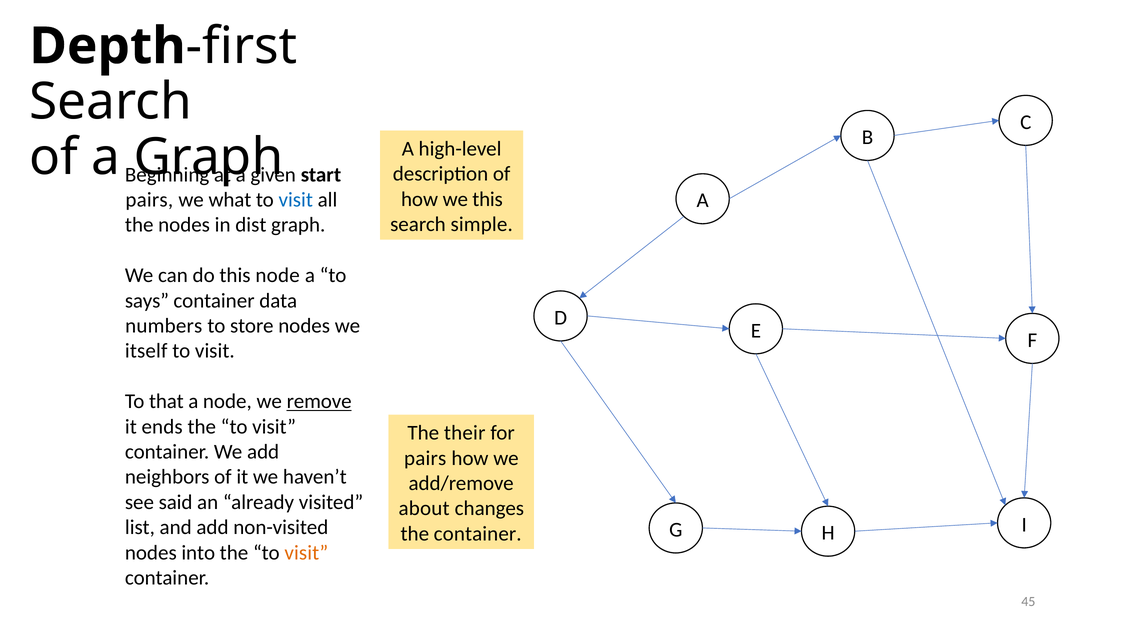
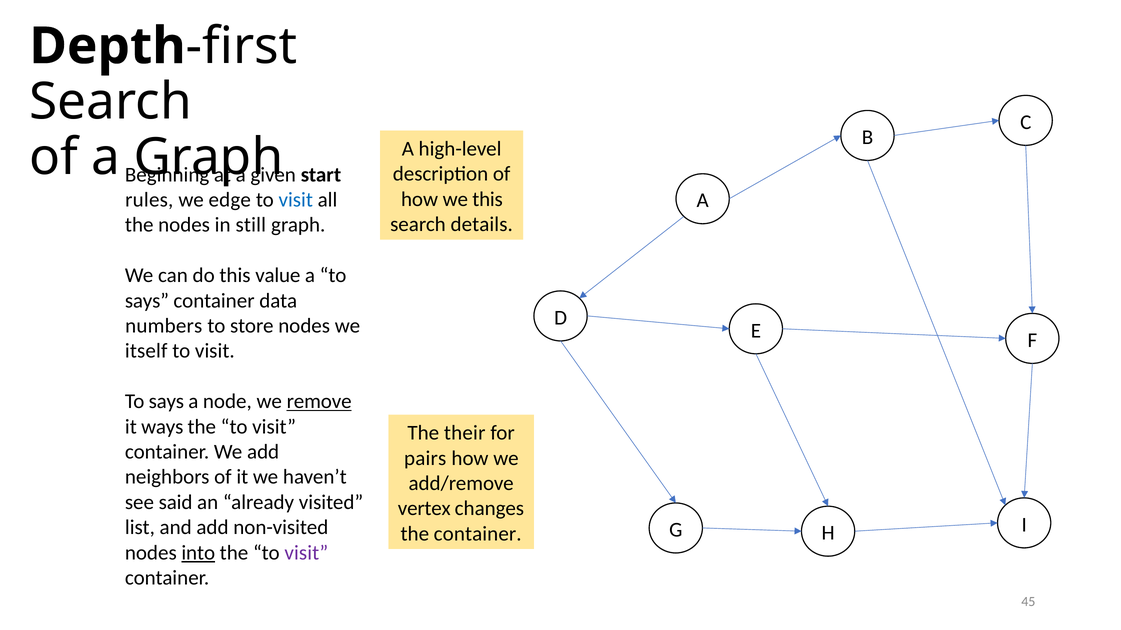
pairs: pairs -> rules (149, 200)
what: what -> edge (230, 200)
simple: simple -> details (482, 225)
dist: dist -> still (251, 225)
this node: node -> value (278, 276)
that: that -> says (166, 402)
ends: ends -> ways (162, 427)
about: about -> vertex (424, 509)
into underline: none -> present (198, 553)
visit colour: orange -> purple (306, 553)
